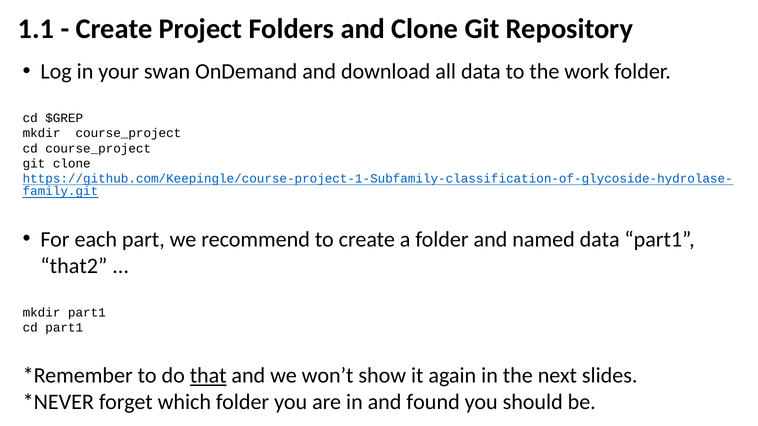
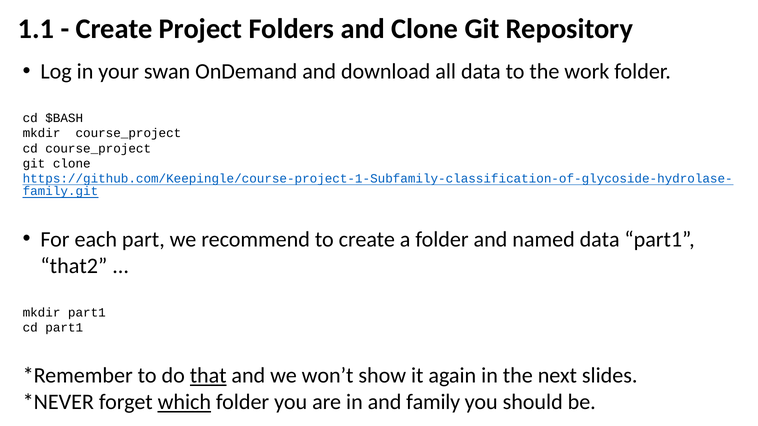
$GREP: $GREP -> $BASH (64, 118)
which underline: none -> present (184, 403)
found: found -> family (433, 403)
